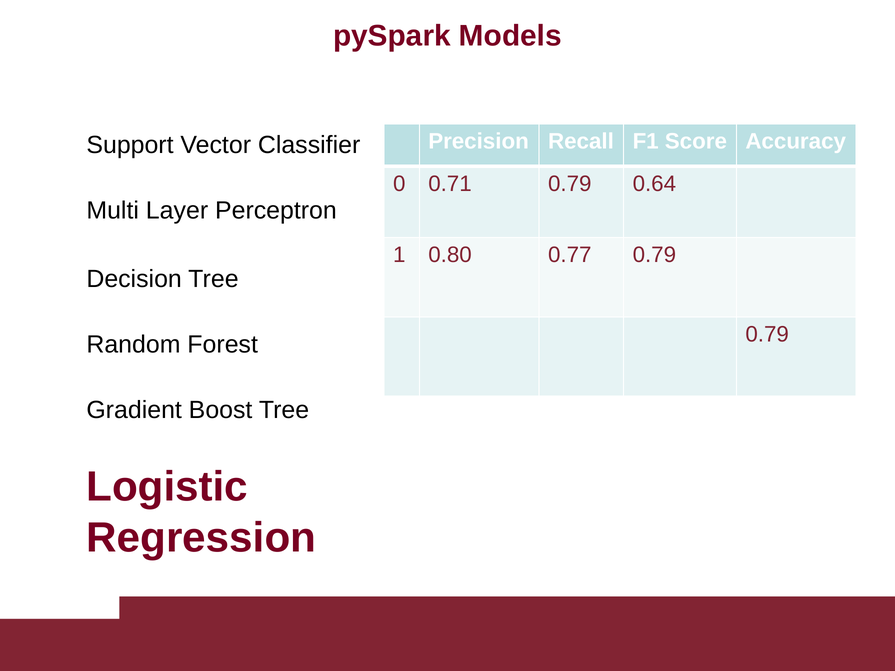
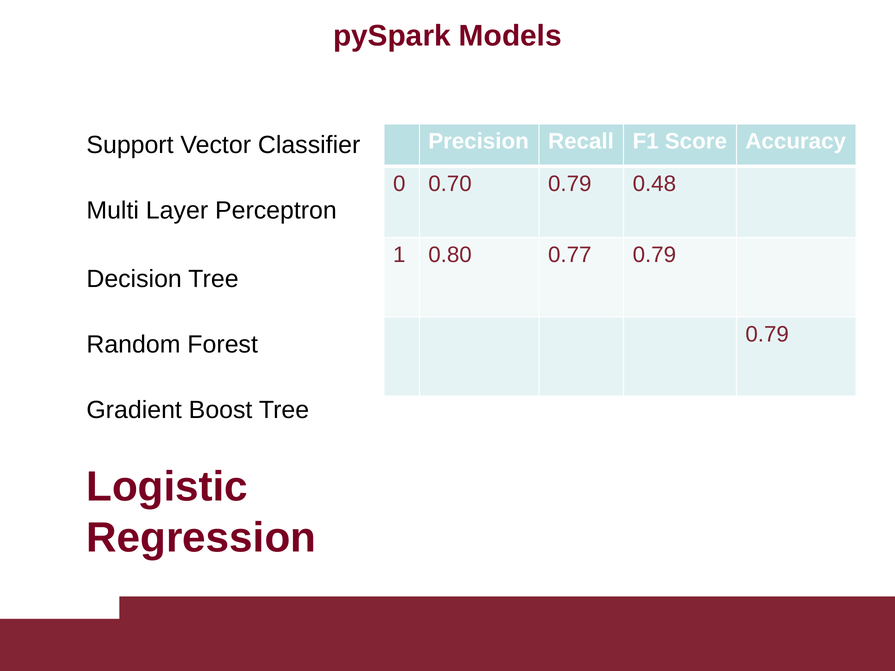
0.71: 0.71 -> 0.70 (450, 184)
0.64: 0.64 -> 0.48 (654, 184)
